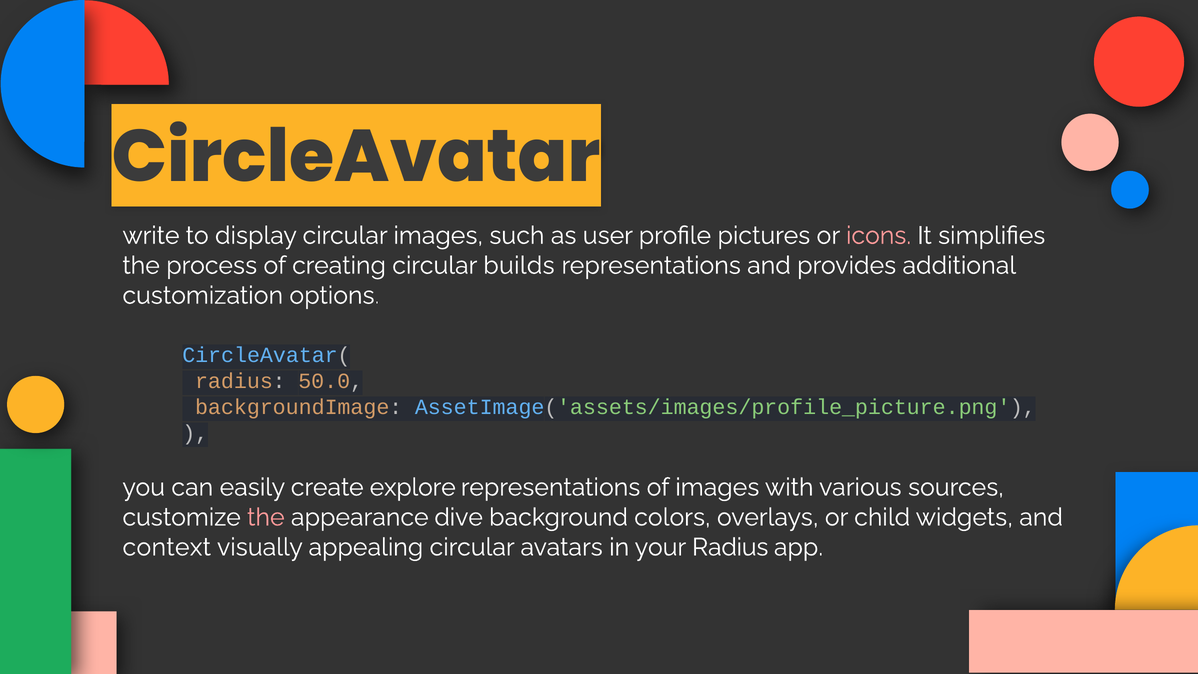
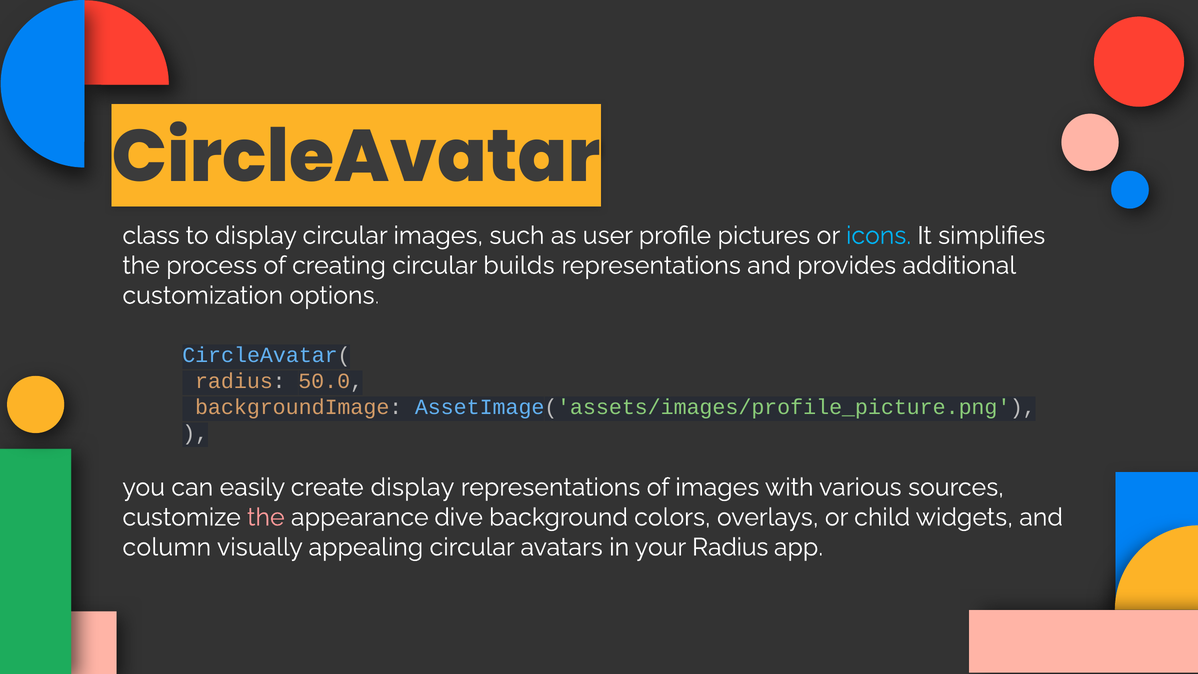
write: write -> class (151, 236)
icons colour: pink -> light blue (879, 236)
create explore: explore -> display (412, 487)
context: context -> column (167, 547)
